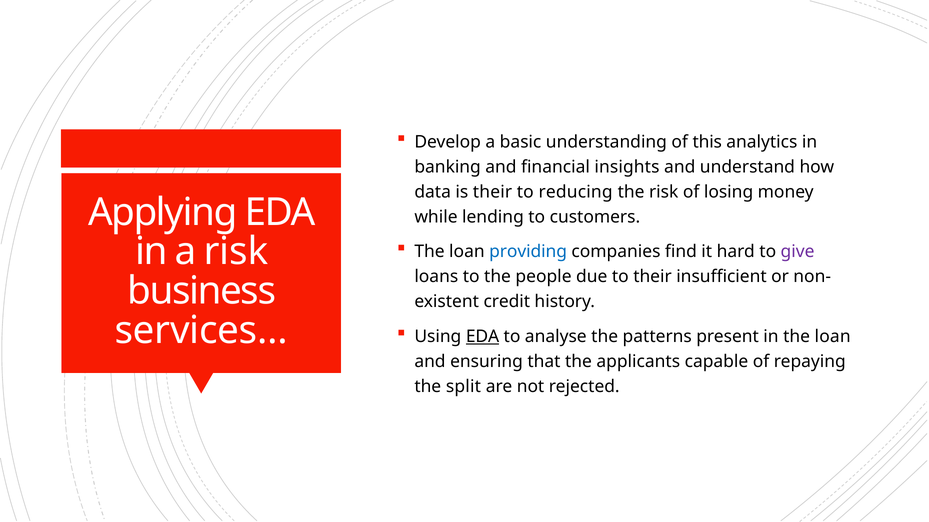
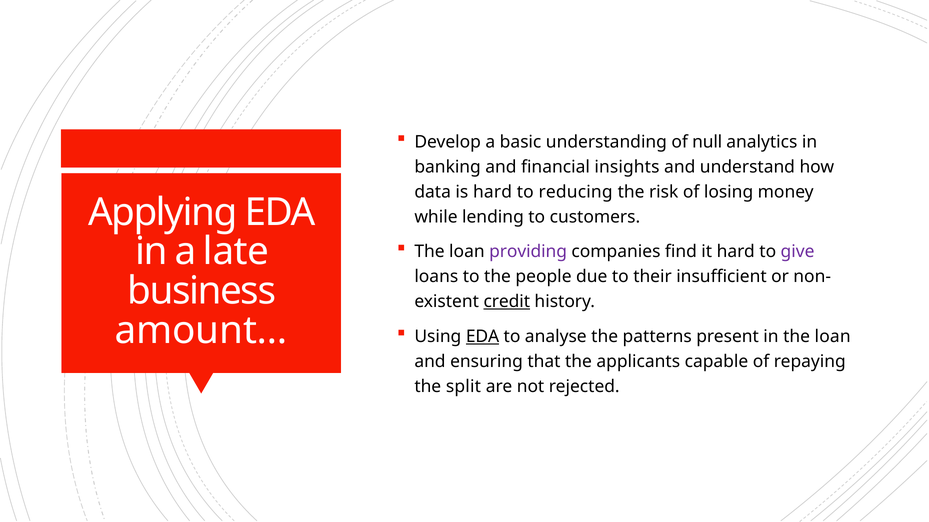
this: this -> null (707, 142)
is their: their -> hard (492, 192)
a risk: risk -> late (236, 252)
providing colour: blue -> purple (528, 252)
credit underline: none -> present (507, 302)
services…: services… -> amount… (201, 331)
